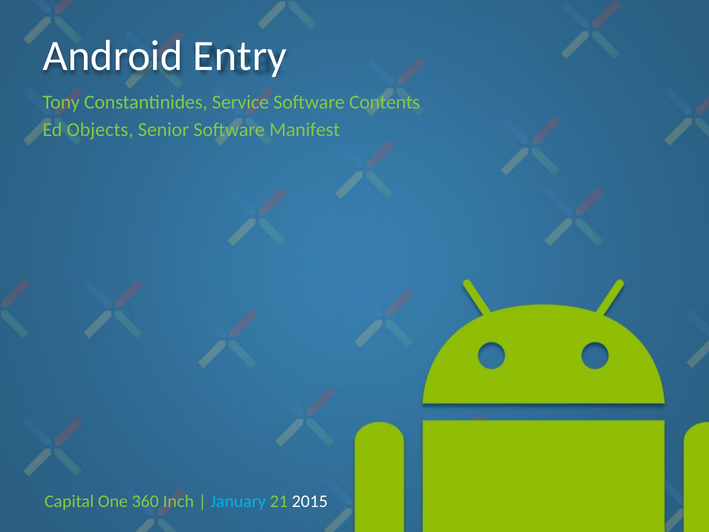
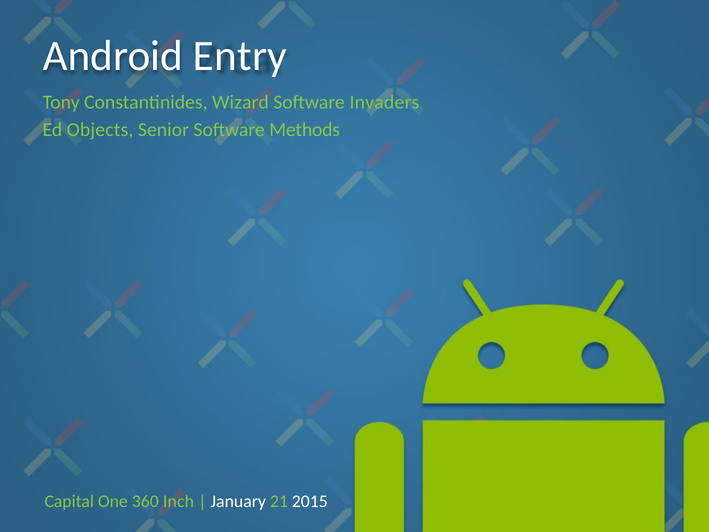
Service: Service -> Wizard (240, 102)
Contents: Contents -> Invaders (384, 102)
Manifest: Manifest -> Methods (305, 130)
January colour: light blue -> white (238, 501)
